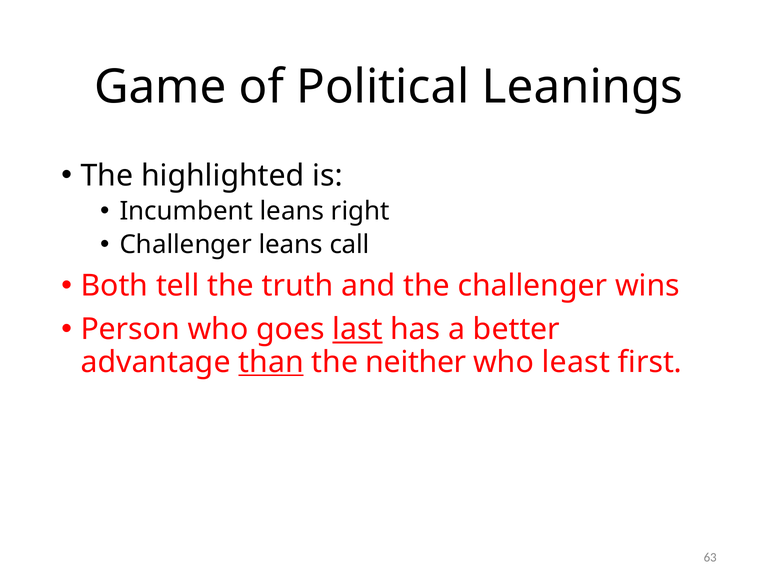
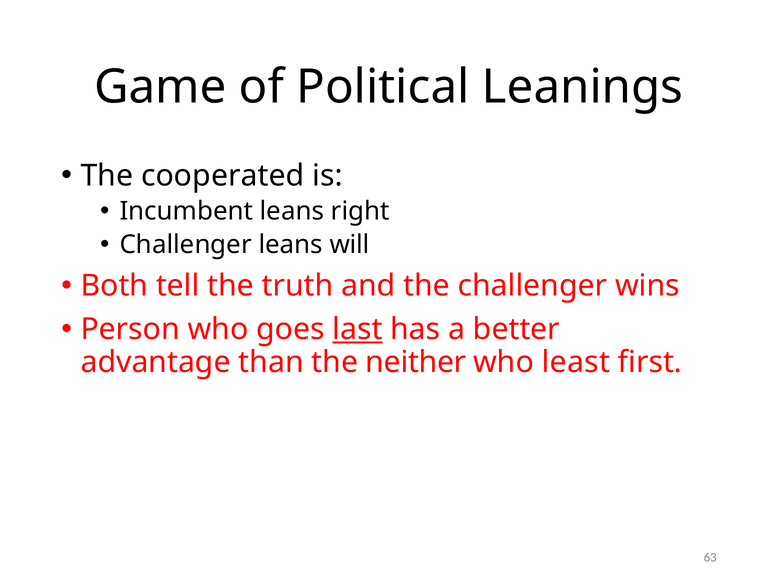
highlighted: highlighted -> cooperated (223, 175)
call: call -> will (349, 245)
than underline: present -> none (271, 362)
